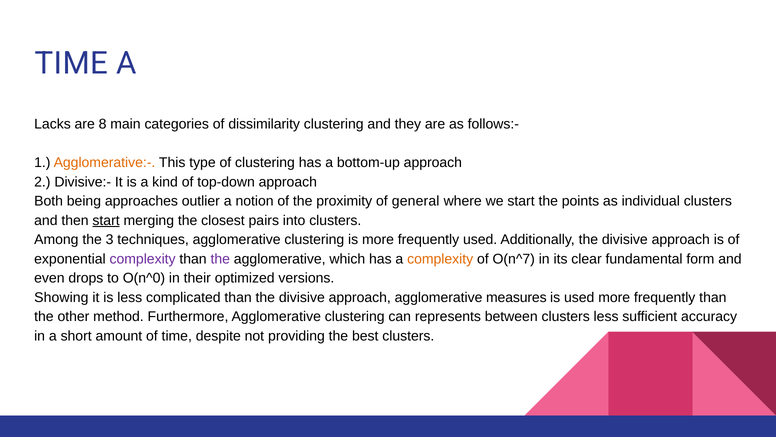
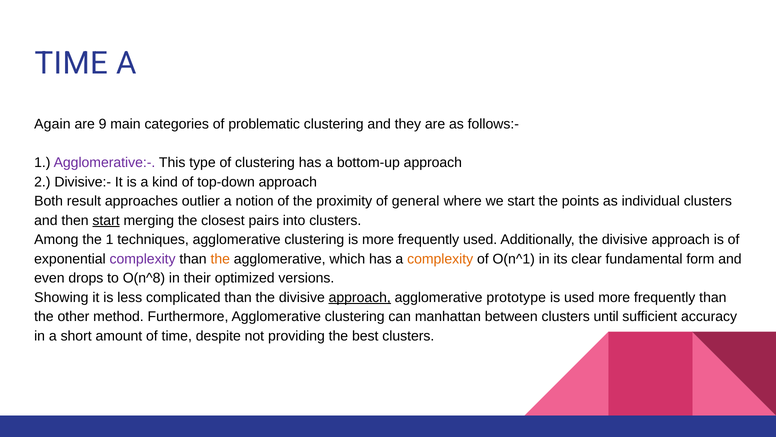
Lacks: Lacks -> Again (52, 124)
8: 8 -> 9 (103, 124)
dissimilarity: dissimilarity -> problematic (264, 124)
Agglomerative:- colour: orange -> purple (104, 162)
being: being -> result (84, 201)
the 3: 3 -> 1 (110, 239)
the colour: purple -> orange (220, 259)
O(n^7: O(n^7 -> O(n^1 (514, 259)
O(n^0: O(n^0 -> O(n^8 (144, 278)
approach underline: none -> present (360, 297)
measures: measures -> prototype (516, 297)
represents: represents -> manhattan (448, 316)
clusters less: less -> until (606, 316)
